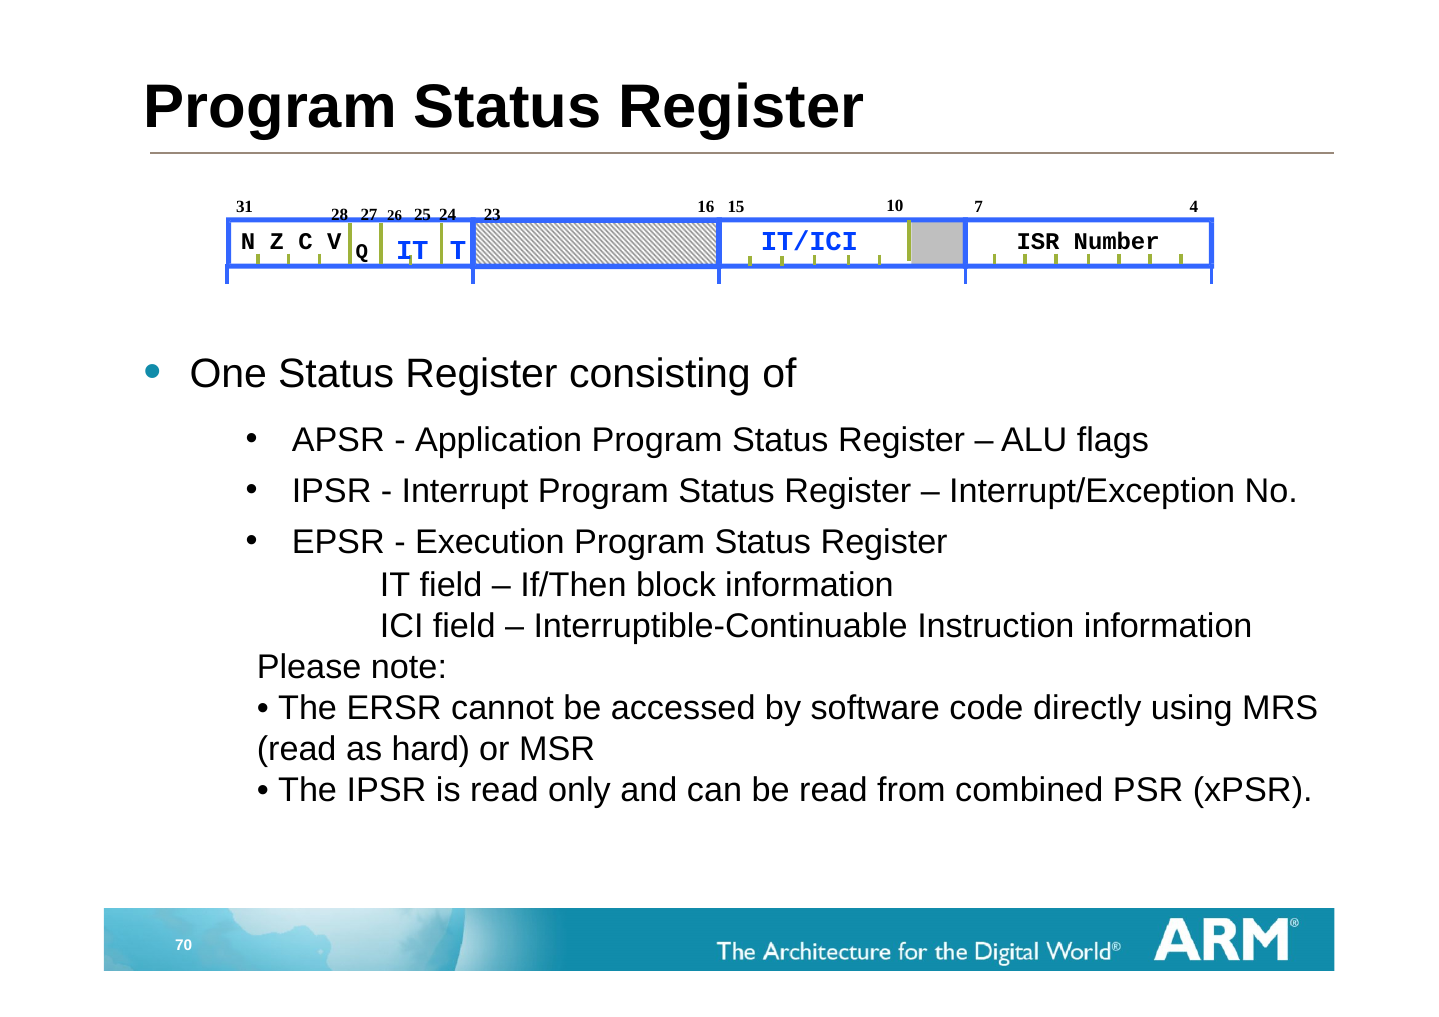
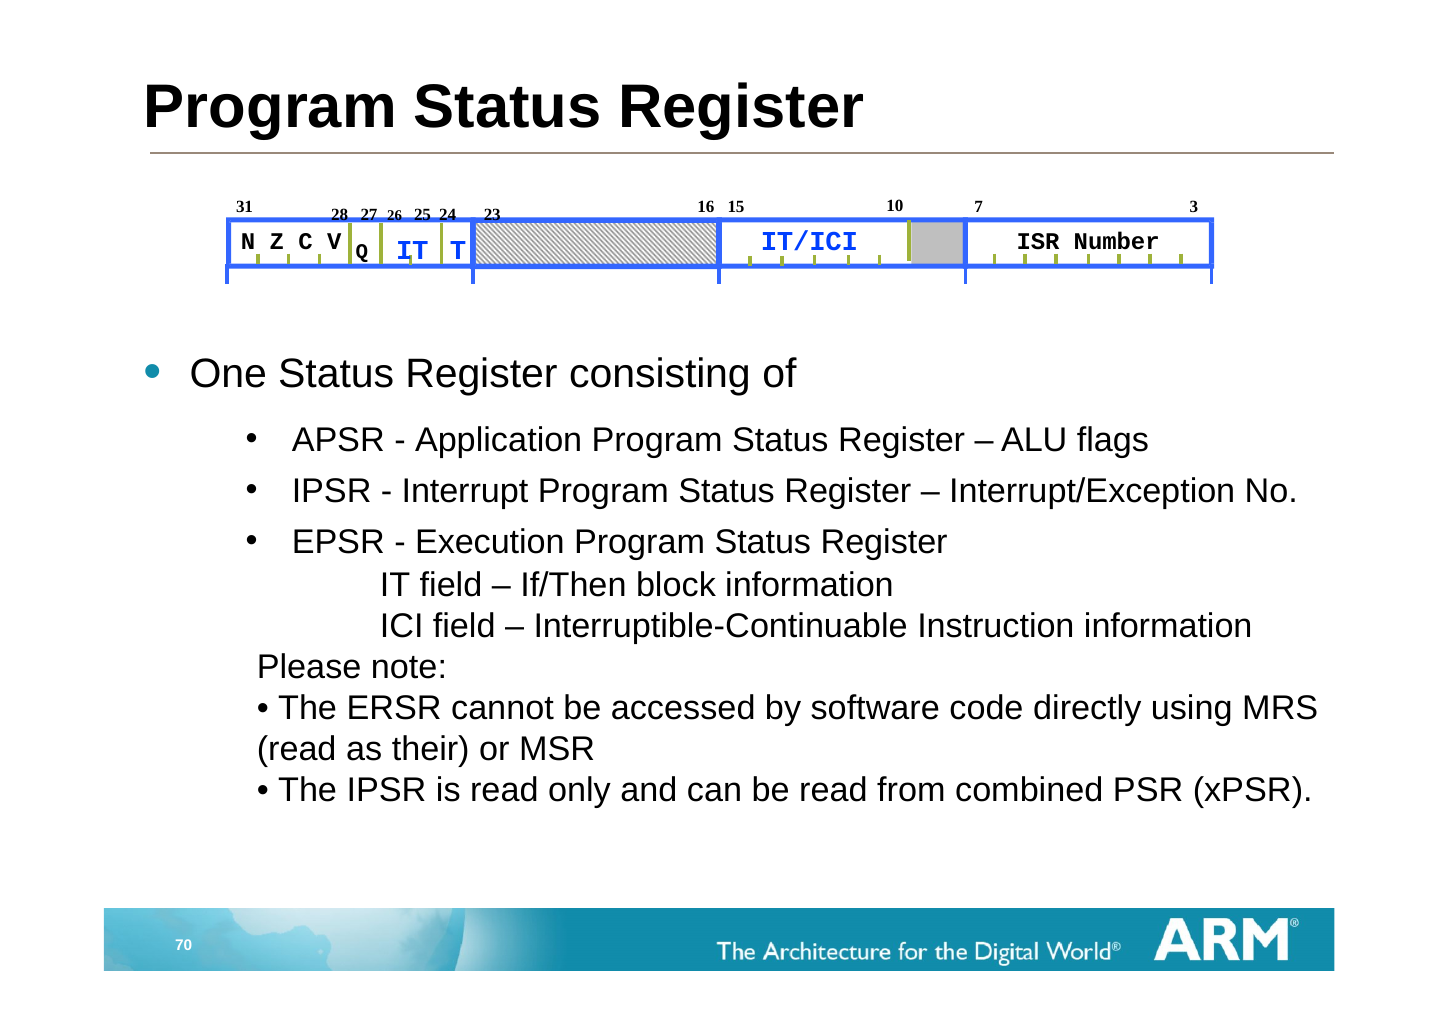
4: 4 -> 3 (1194, 206)
hard: hard -> their (431, 749)
